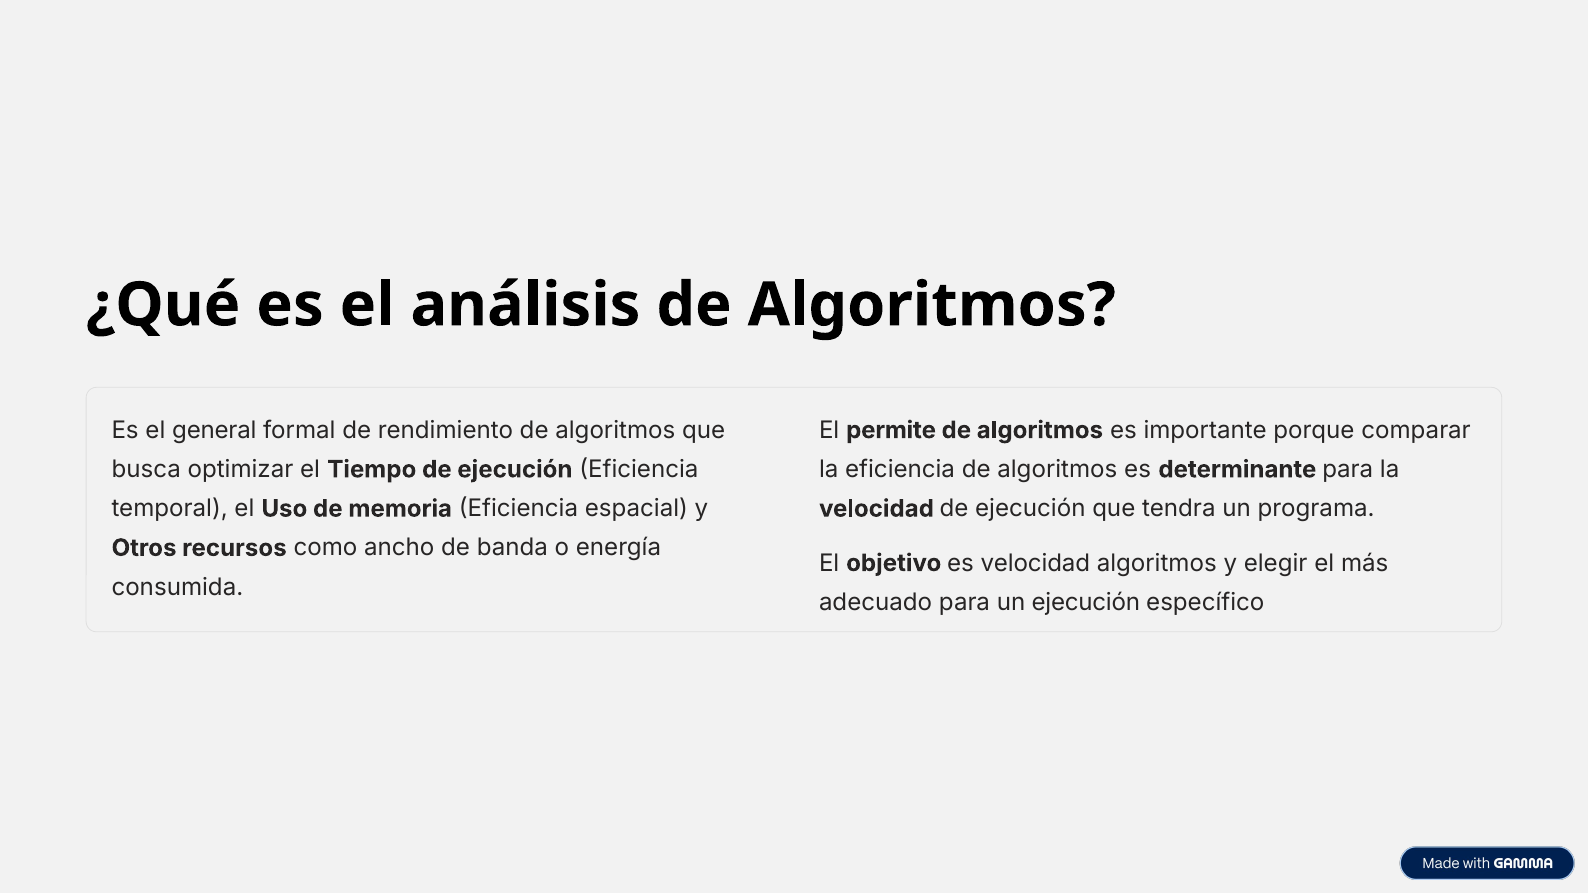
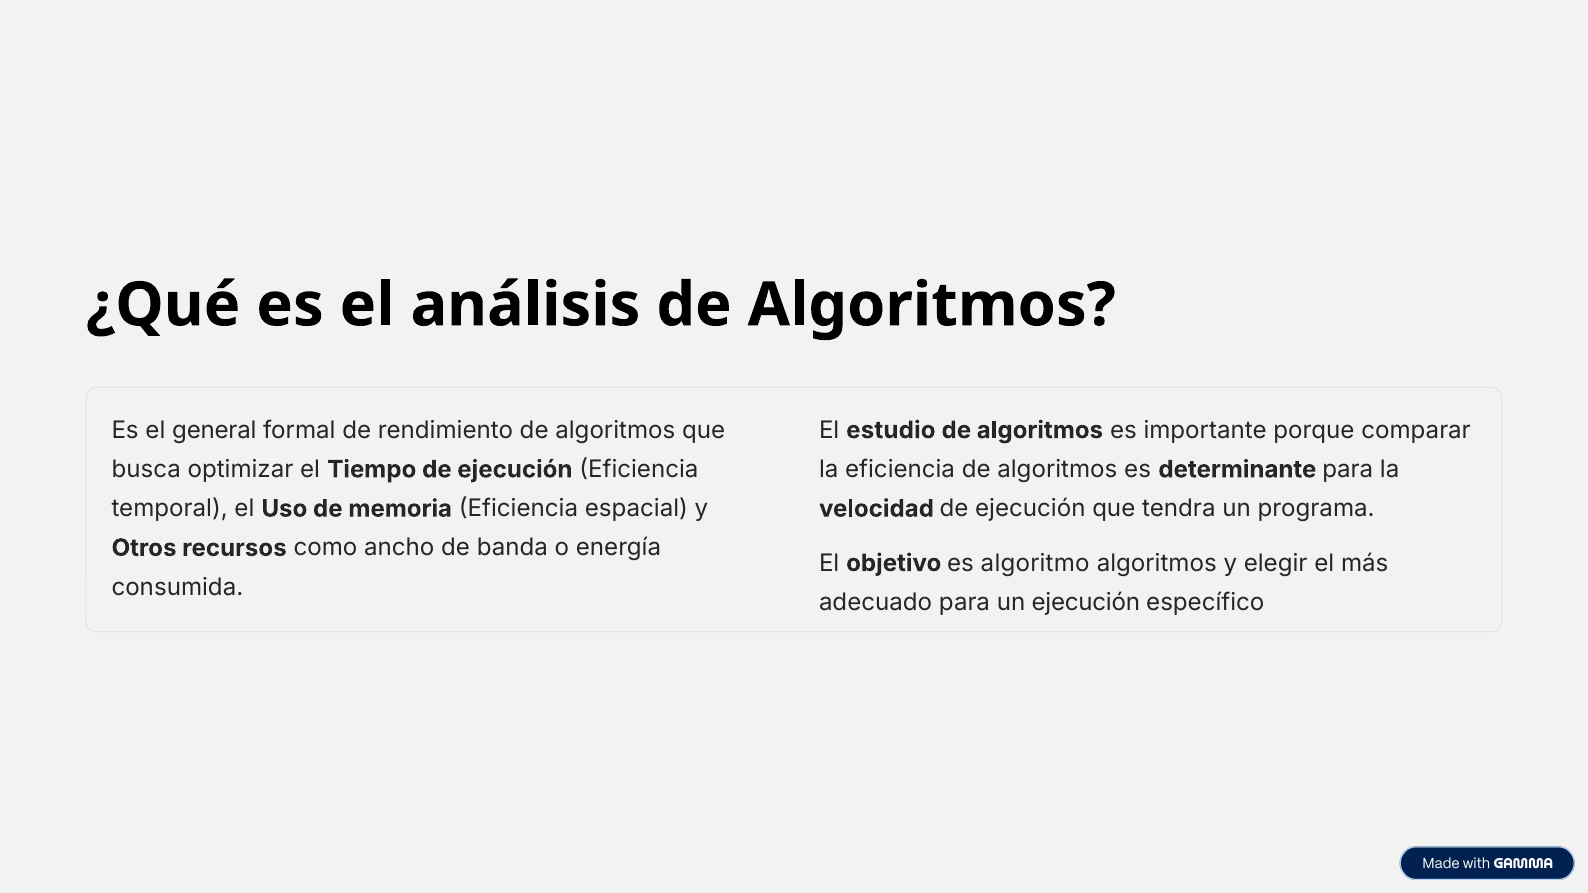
permite: permite -> estudio (891, 430)
es velocidad: velocidad -> algoritmo (1035, 563)
